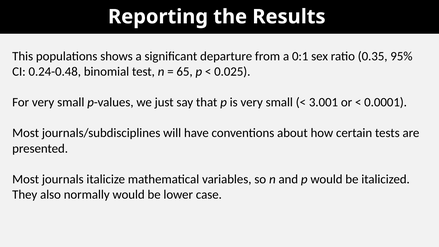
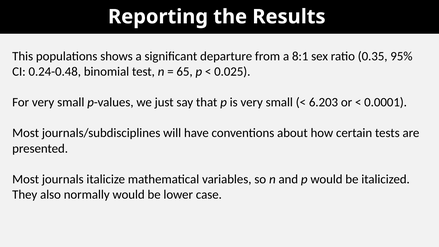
0:1: 0:1 -> 8:1 (300, 56)
3.001: 3.001 -> 6.203 (323, 102)
